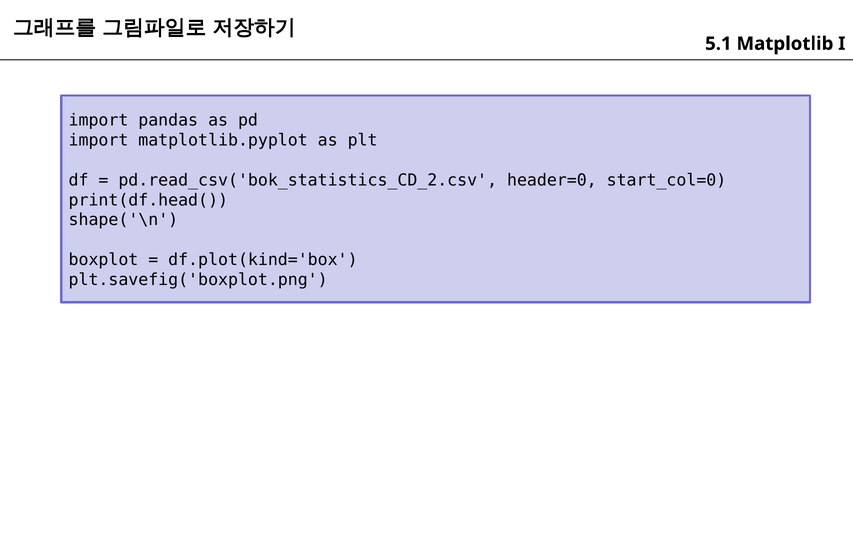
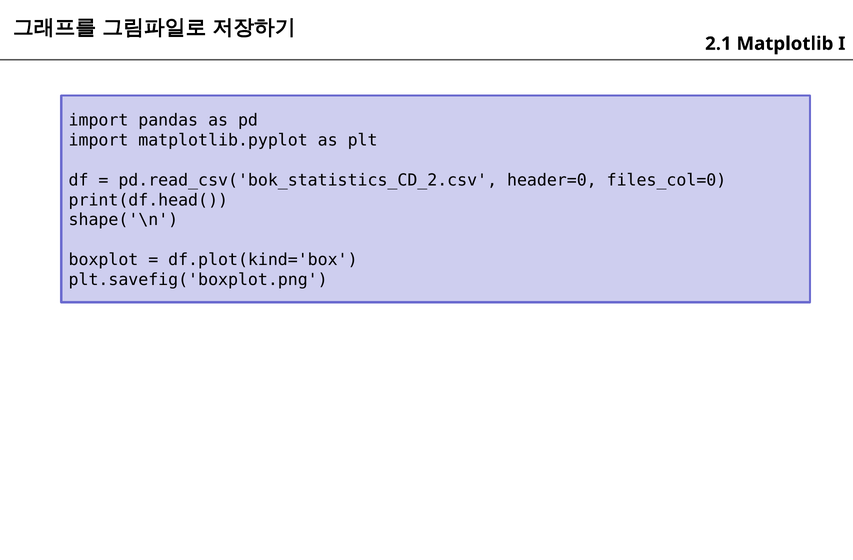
5.1: 5.1 -> 2.1 (718, 44)
start_col=0: start_col=0 -> files_col=0 (666, 180)
